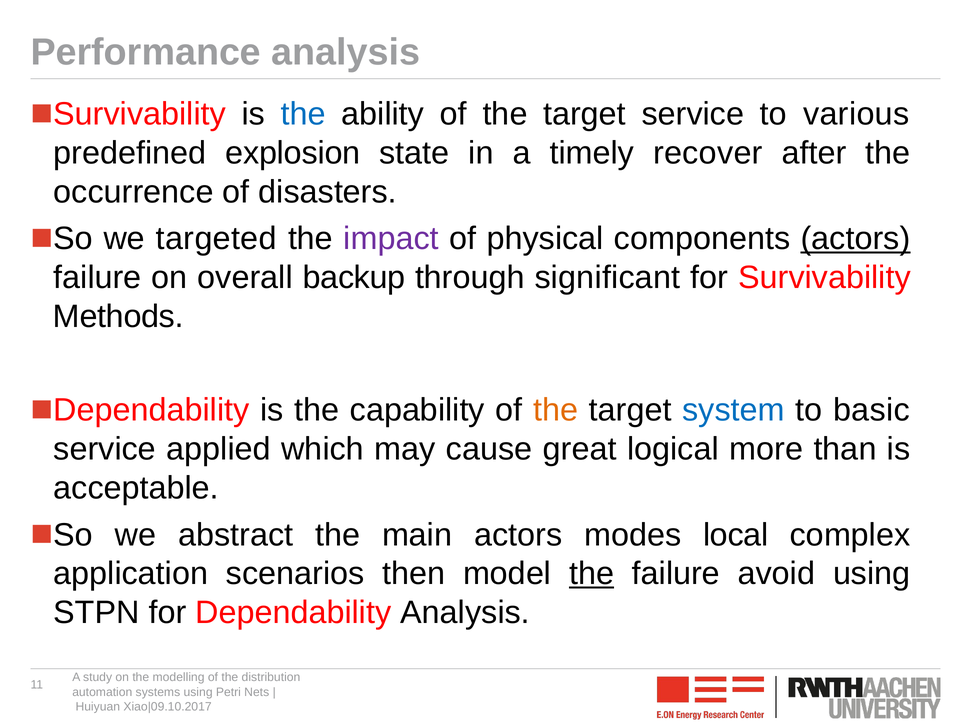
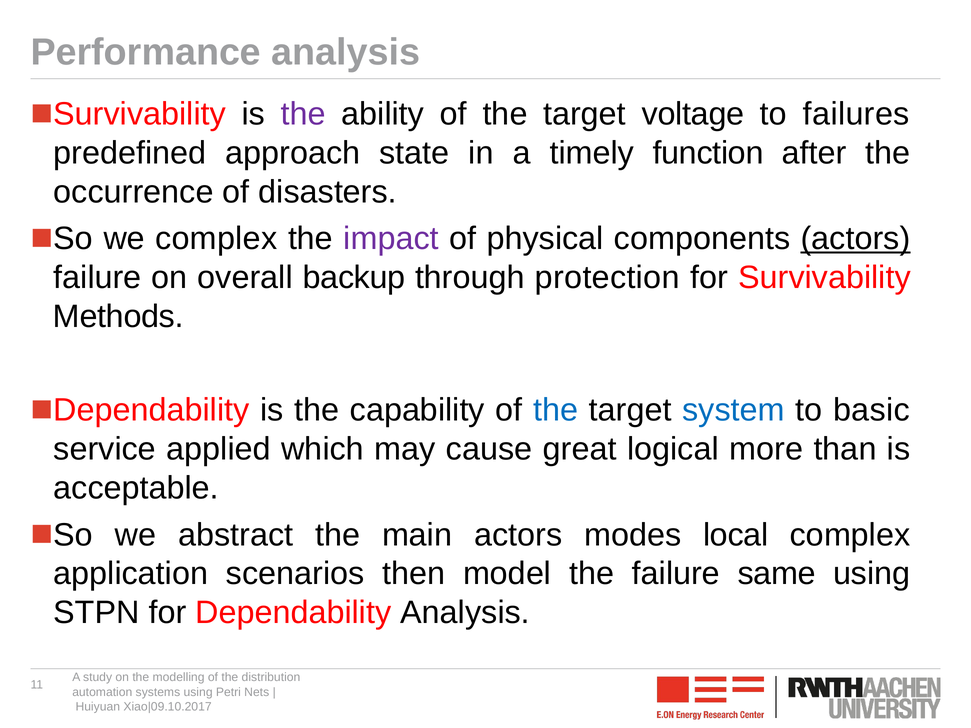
the colour: blue -> purple (303, 114)
target service: service -> voltage (693, 114)
various: various -> failures (856, 114)
explosion: explosion -> approach (293, 153)
recover: recover -> function (708, 153)
we targeted: targeted -> complex (216, 239)
significant: significant -> protection (607, 278)
the colour: orange -> blue (556, 410)
the underline: present -> none (592, 574)
avoid: avoid -> same (777, 574)
